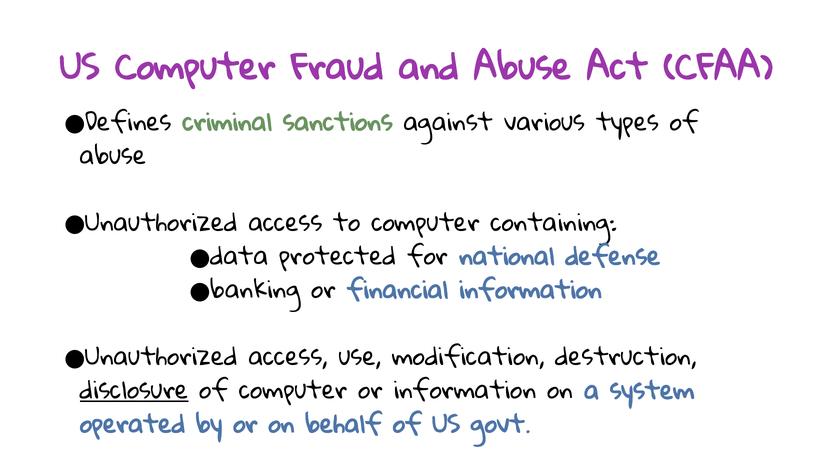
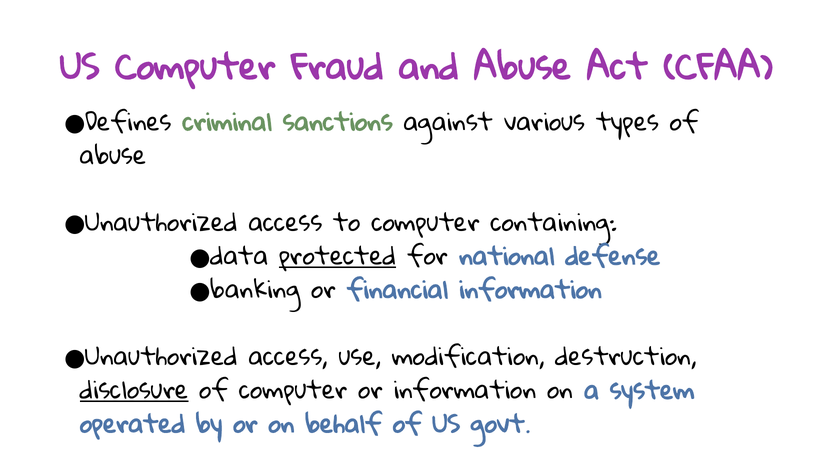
protected underline: none -> present (338, 257)
